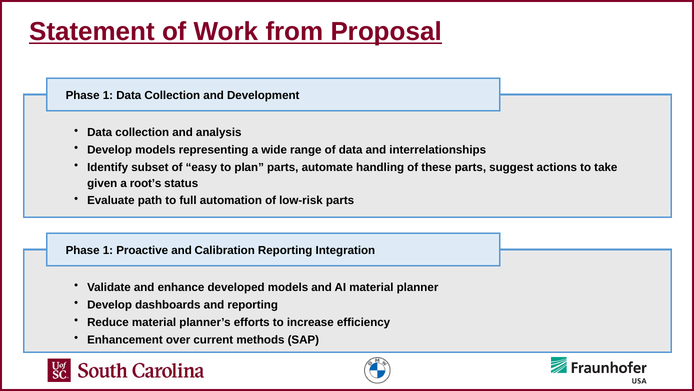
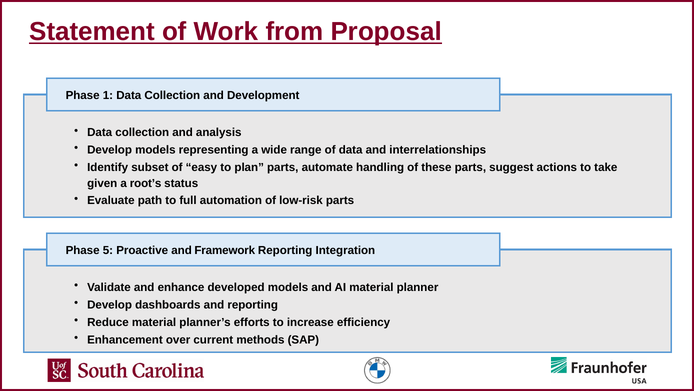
1: 1 -> 5 (108, 250)
Calibration: Calibration -> Framework (225, 250)
